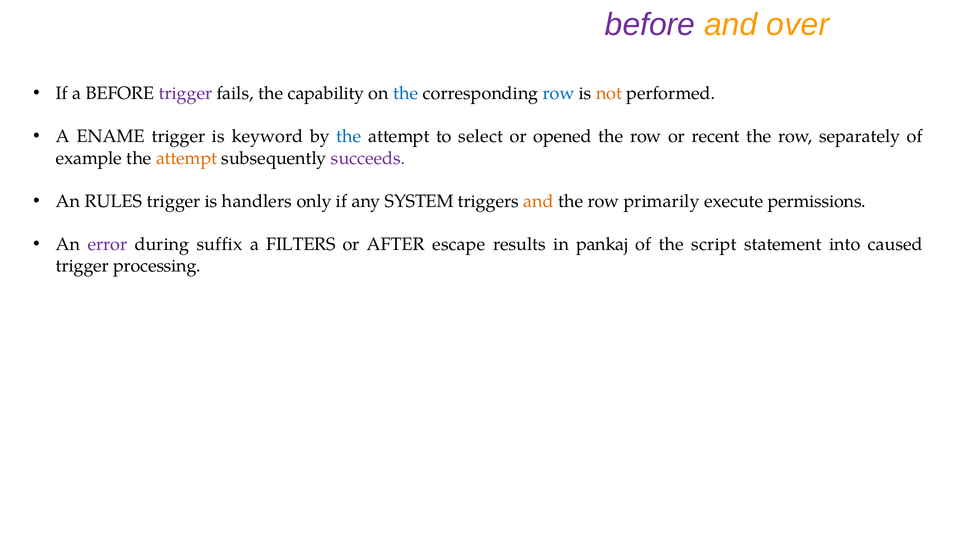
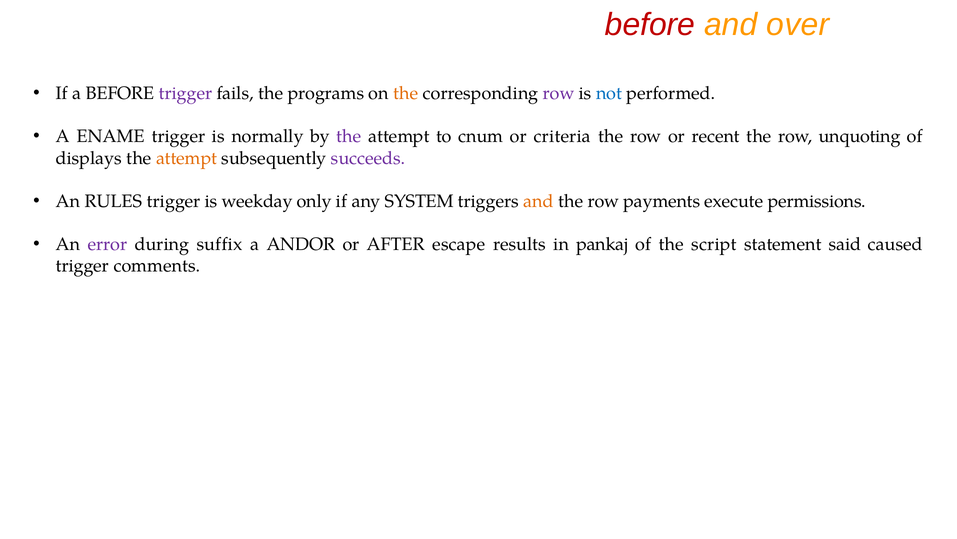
before colour: purple -> red (650, 25)
capability: capability -> programs (326, 93)
the colour: blue -> orange (406, 93)
row colour: blue -> purple (559, 93)
not colour: orange -> blue (609, 93)
keyword: keyword -> normally (268, 136)
the colour: blue -> purple (349, 136)
select: select -> cnum (481, 136)
opened: opened -> criteria (562, 136)
separately: separately -> unquoting (860, 136)
example: example -> displays (89, 158)
handlers: handlers -> weekday (257, 201)
primarily: primarily -> payments (662, 201)
FILTERS: FILTERS -> ANDOR (301, 244)
into: into -> said (845, 244)
processing: processing -> comments (157, 266)
